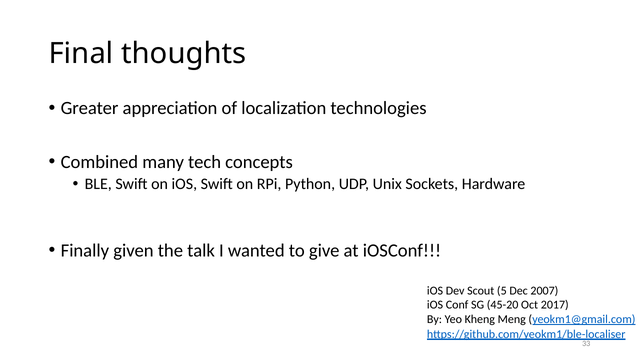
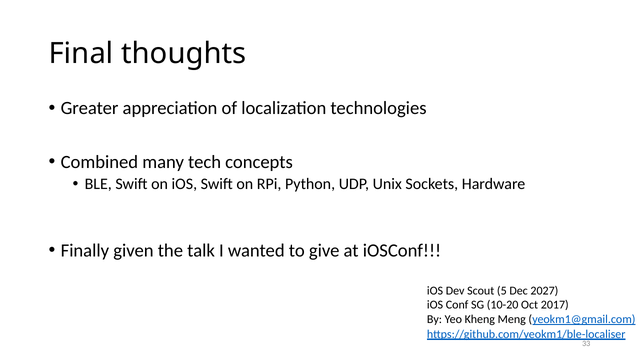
2007: 2007 -> 2027 (544, 290)
45-20: 45-20 -> 10-20 (503, 305)
